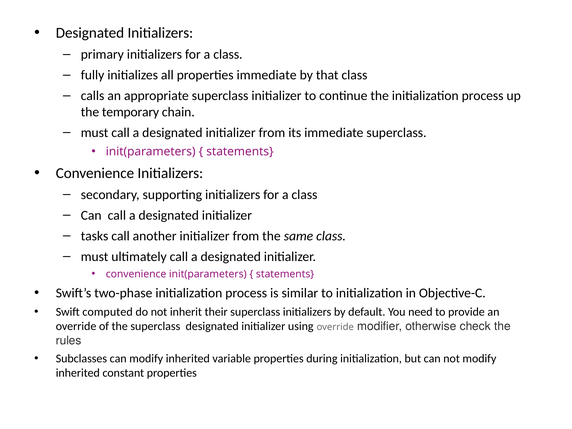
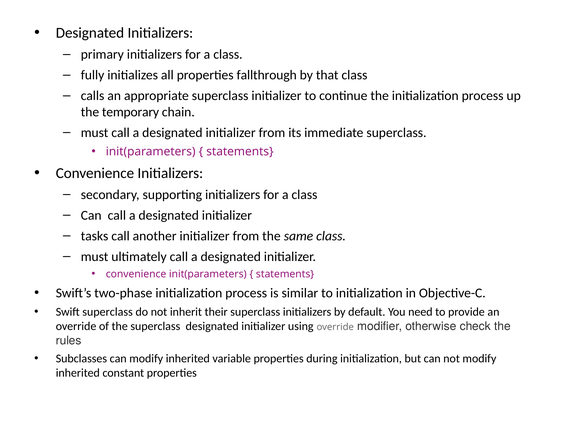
properties immediate: immediate -> fallthrough (267, 75)
Swift computed: computed -> superclass (108, 312)
